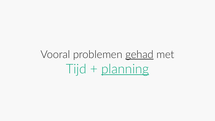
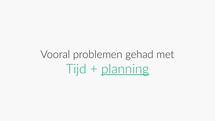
gehad underline: present -> none (139, 54)
